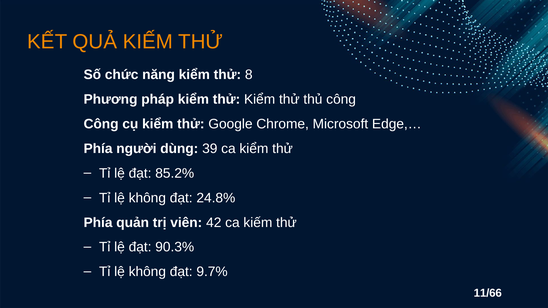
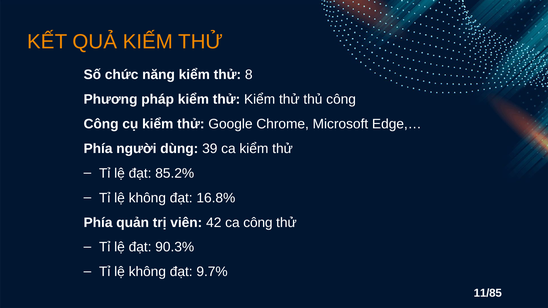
24.8%: 24.8% -> 16.8% (216, 198)
ca kiếm: kiếm -> công (258, 223)
11/66: 11/66 -> 11/85 (488, 293)
